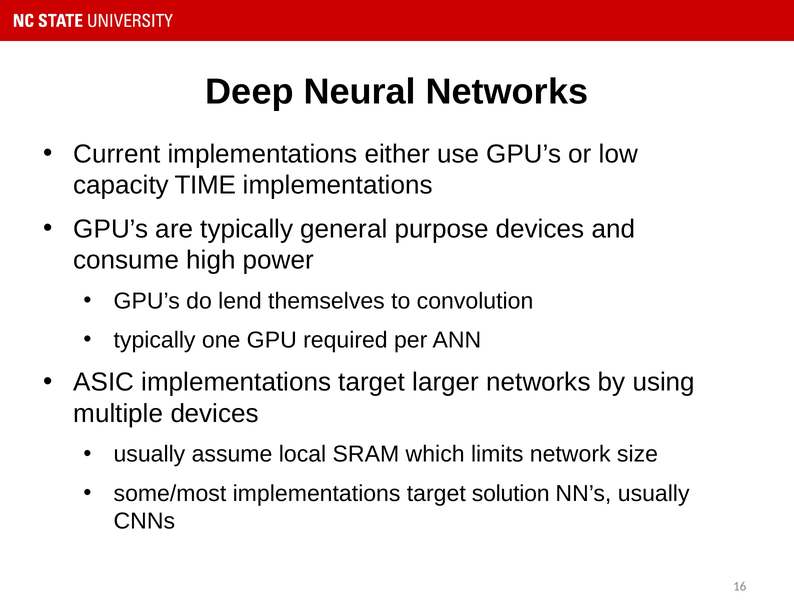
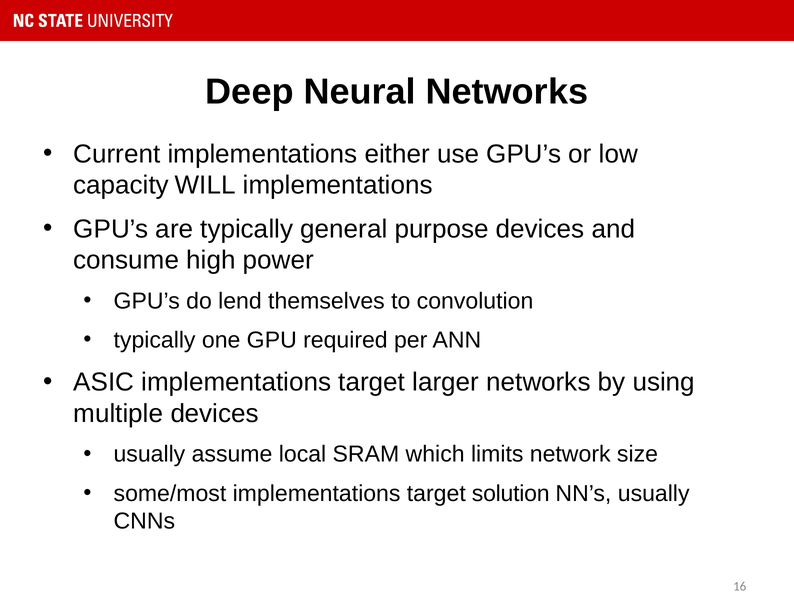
TIME: TIME -> WILL (205, 185)
